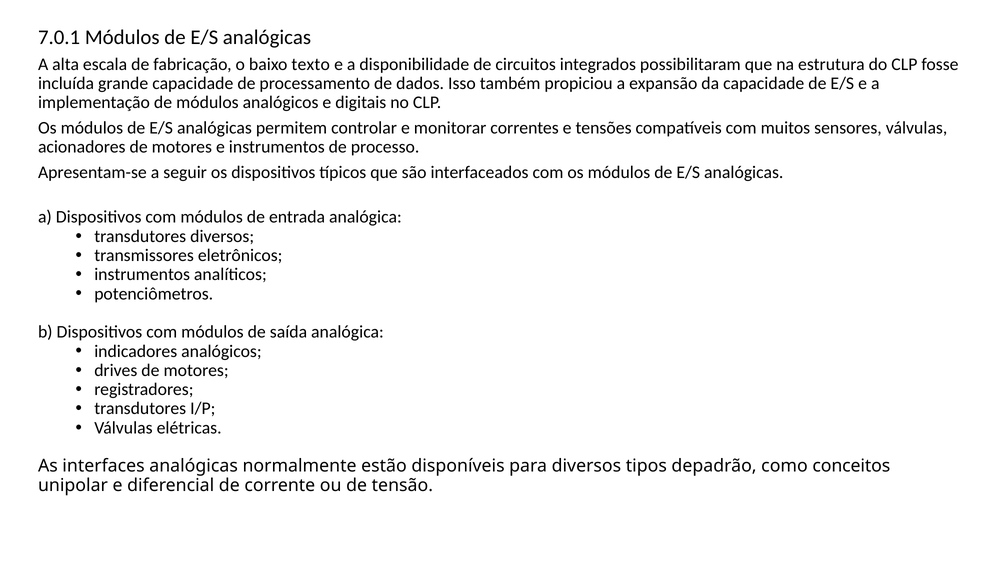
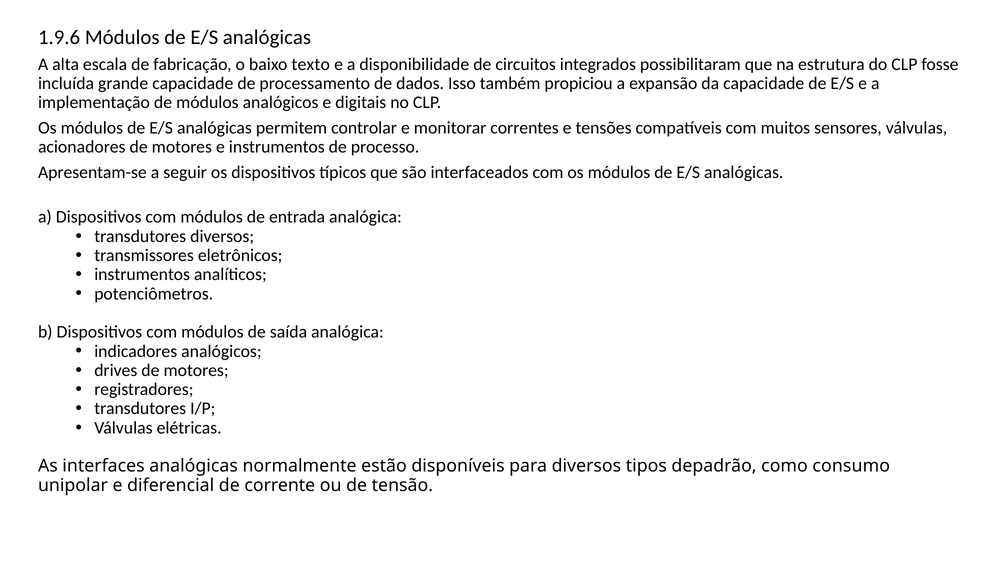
7.0.1: 7.0.1 -> 1.9.6 (59, 37)
conceitos: conceitos -> consumo (851, 466)
